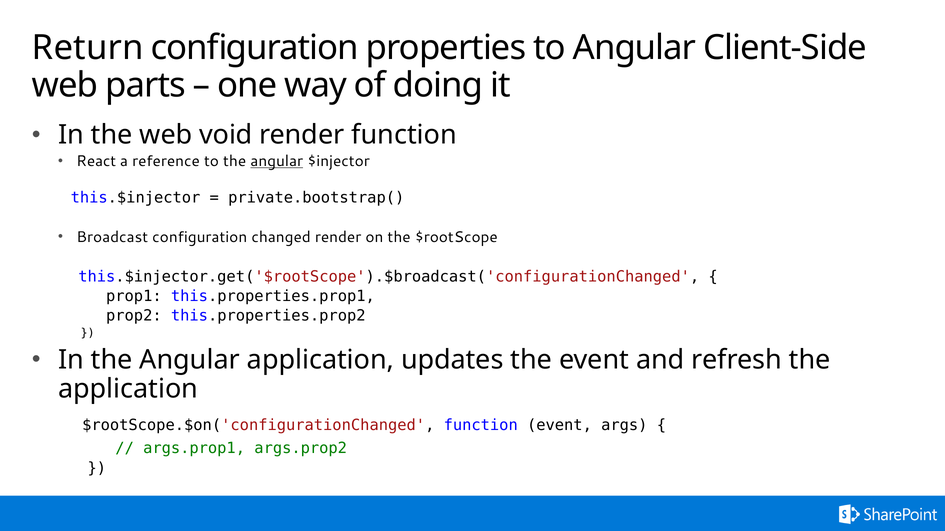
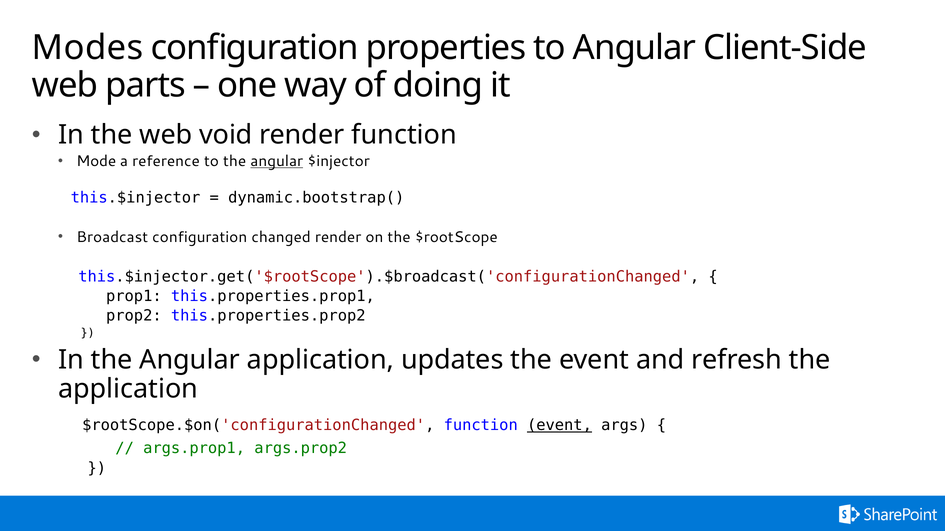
Return: Return -> Modes (88, 48)
React: React -> Mode (96, 161)
private.bootstrap(: private.bootstrap( -> dynamic.bootstrap( (316, 198)
event underline: none -> present (559, 426)
